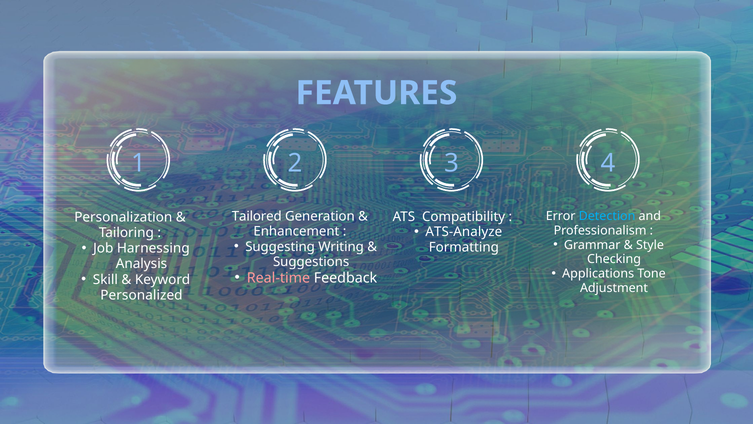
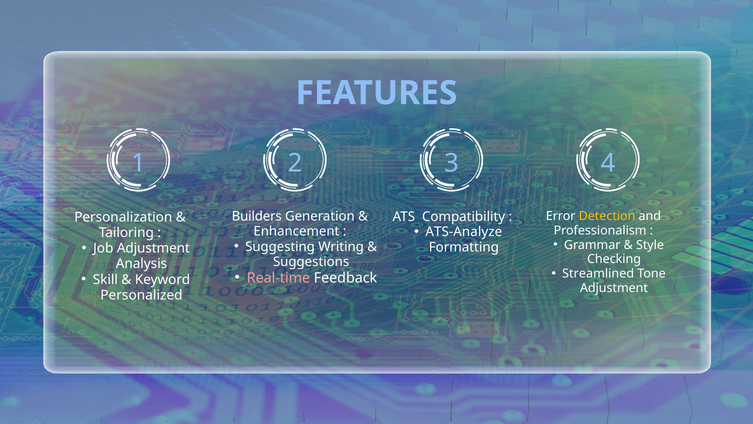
Tailored: Tailored -> Builders (257, 216)
Detection colour: light blue -> yellow (607, 216)
Job Harnessing: Harnessing -> Adjustment (153, 248)
Applications: Applications -> Streamlined (598, 273)
